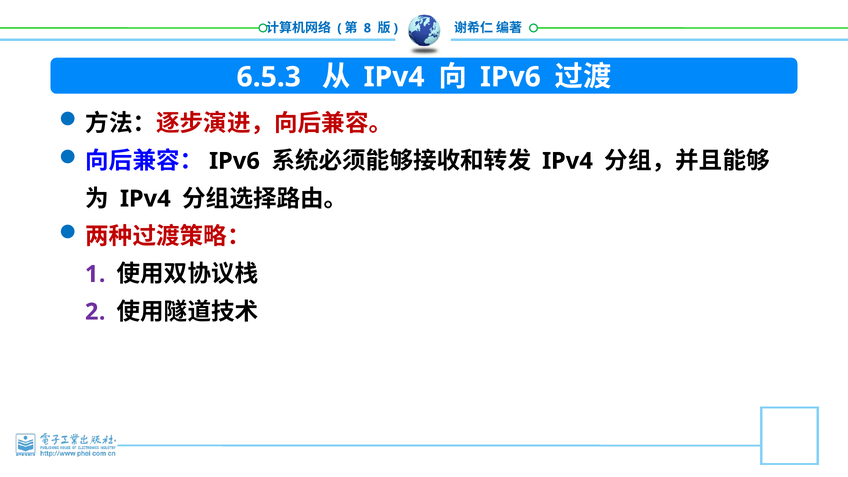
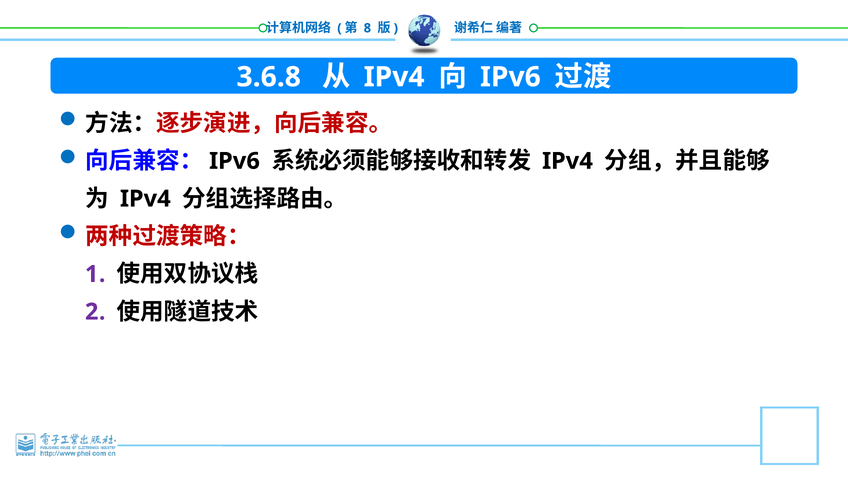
6.5.3: 6.5.3 -> 3.6.8 (269, 77)
